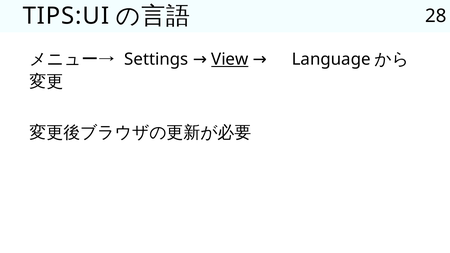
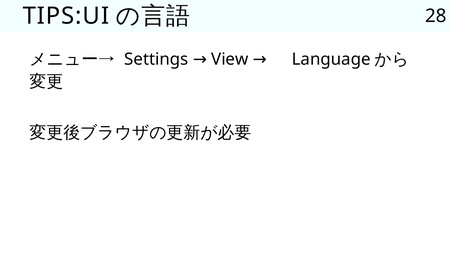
View underline: present -> none (230, 59)
